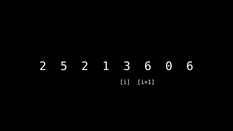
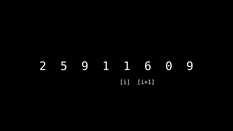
5 2: 2 -> 9 (85, 66)
1 3: 3 -> 1 (127, 66)
0 6: 6 -> 9 (190, 66)
